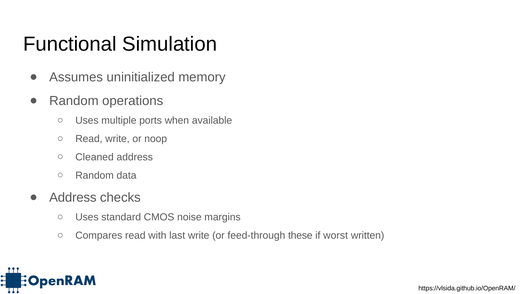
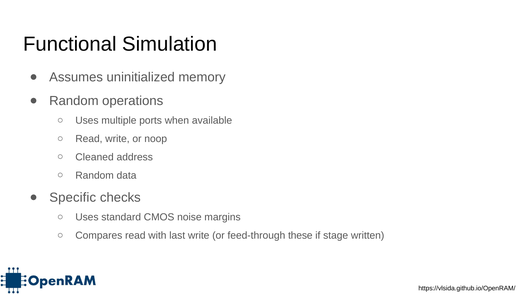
Address: Address -> Specific (73, 198)
worst: worst -> stage (336, 236)
